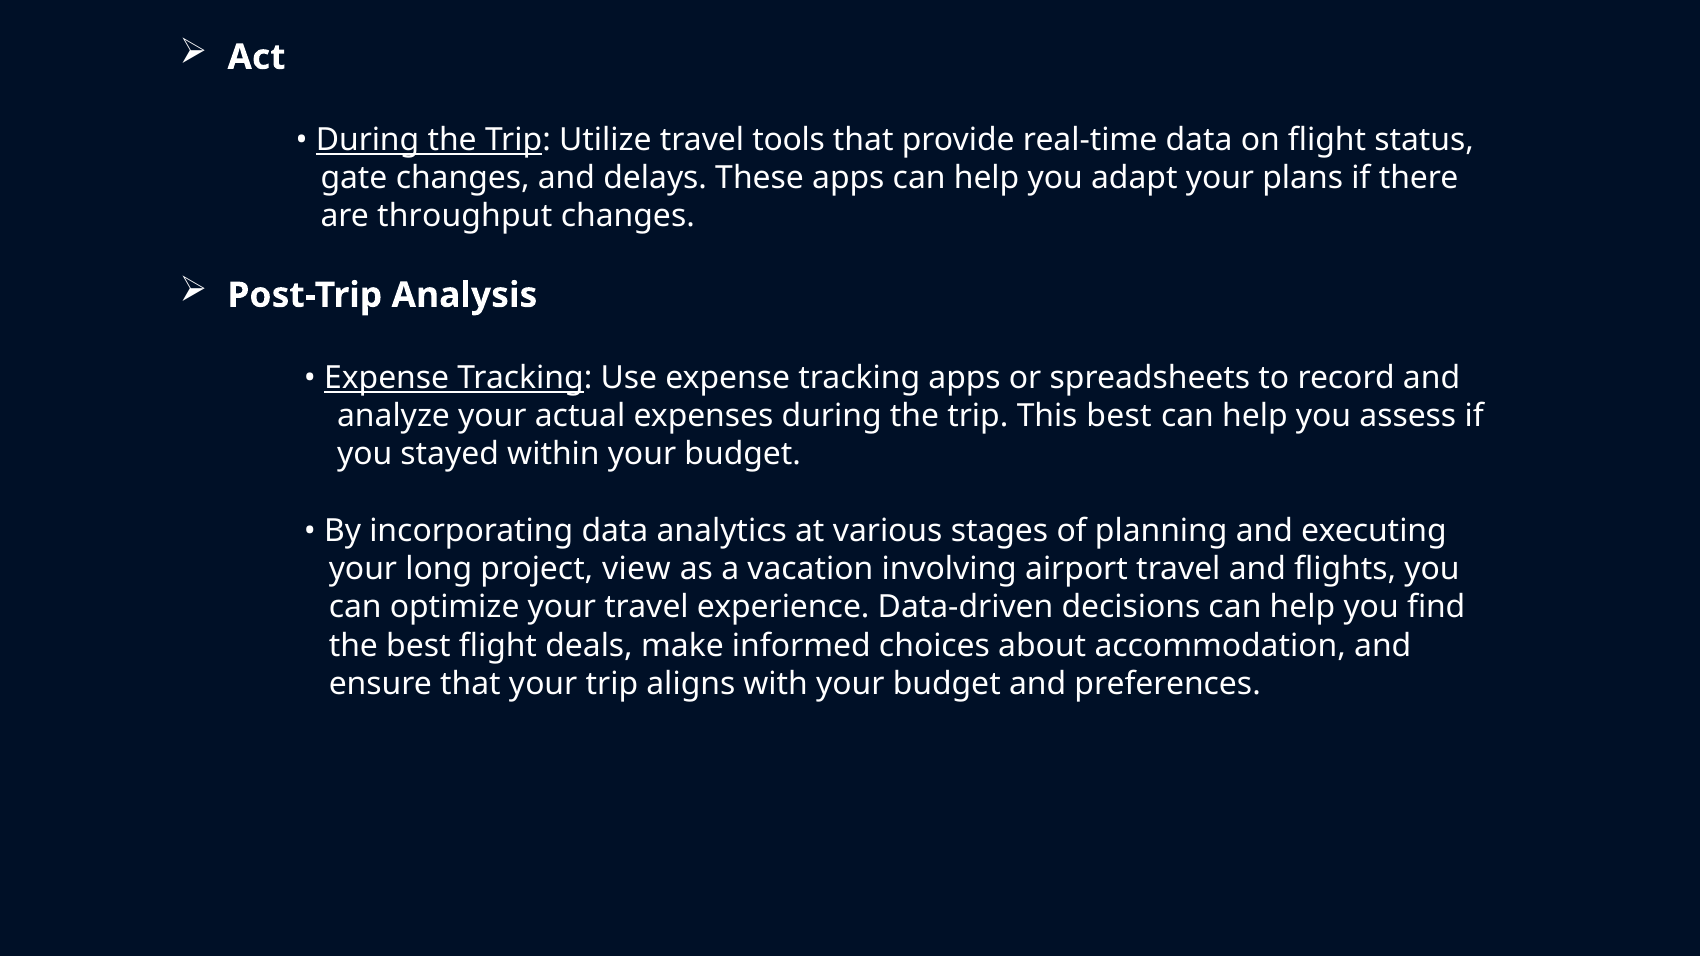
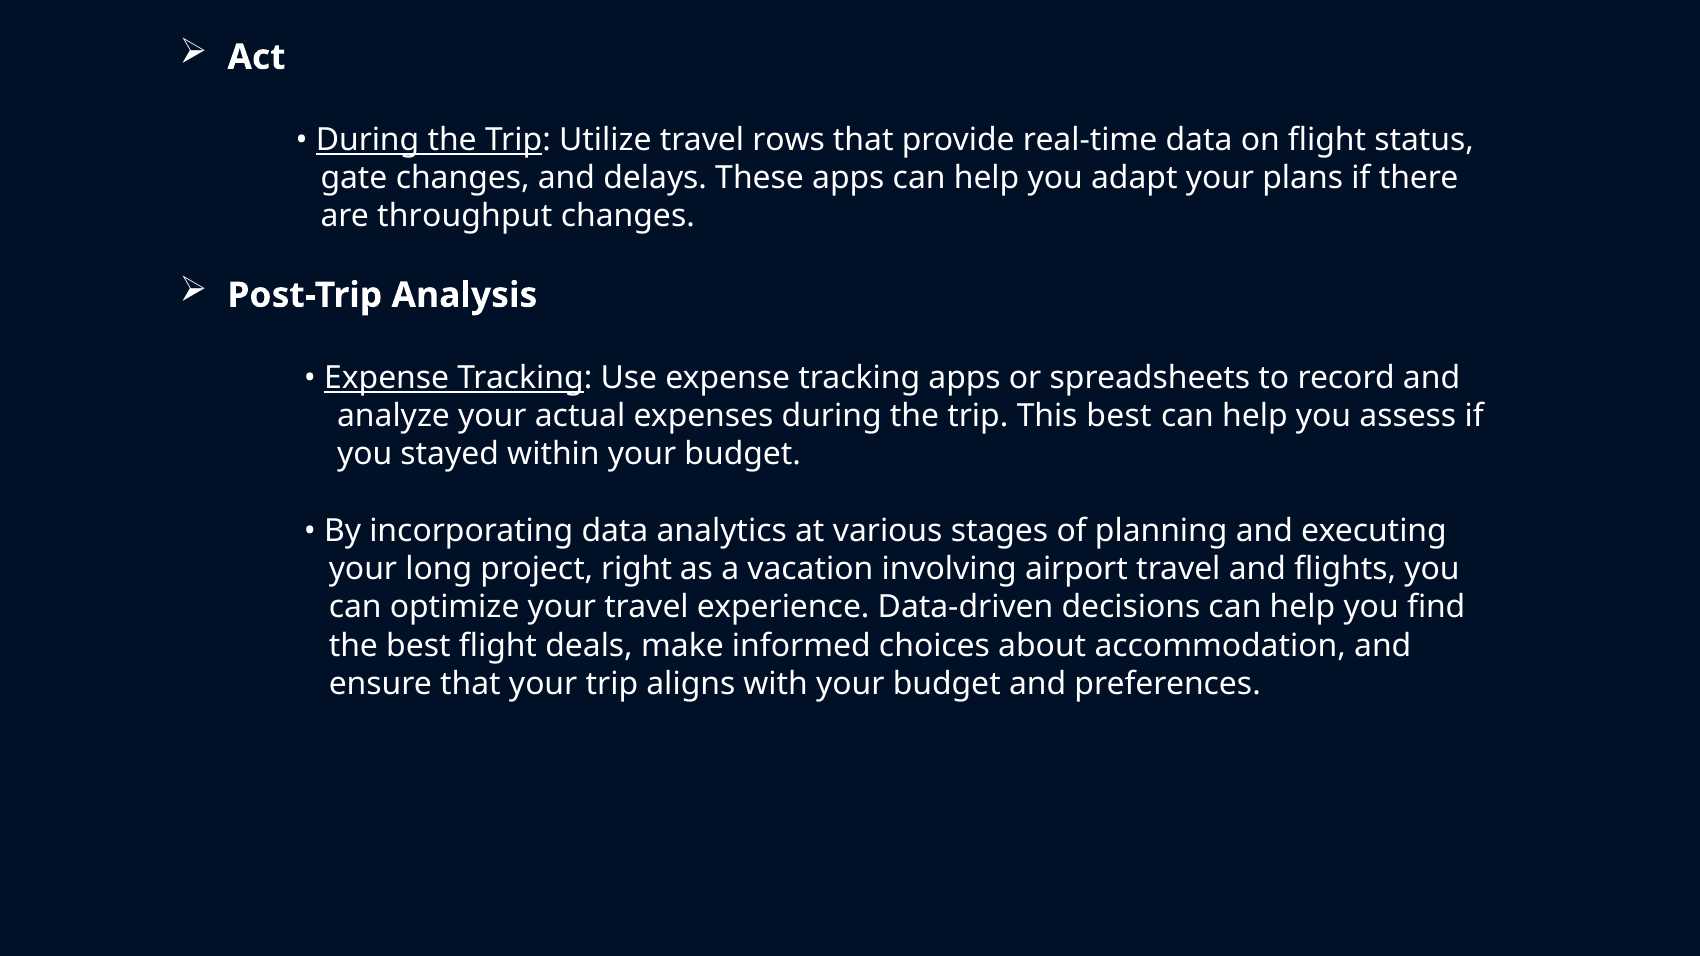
tools: tools -> rows (789, 140)
view: view -> right (637, 569)
